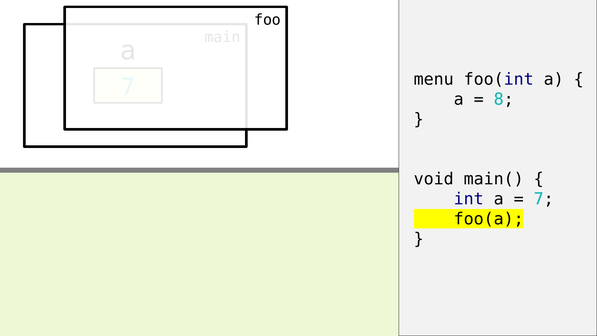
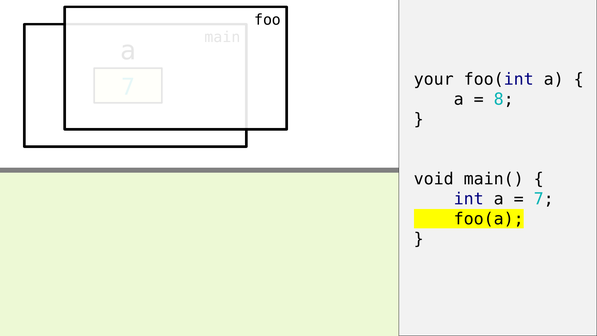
menu: menu -> your (434, 79)
